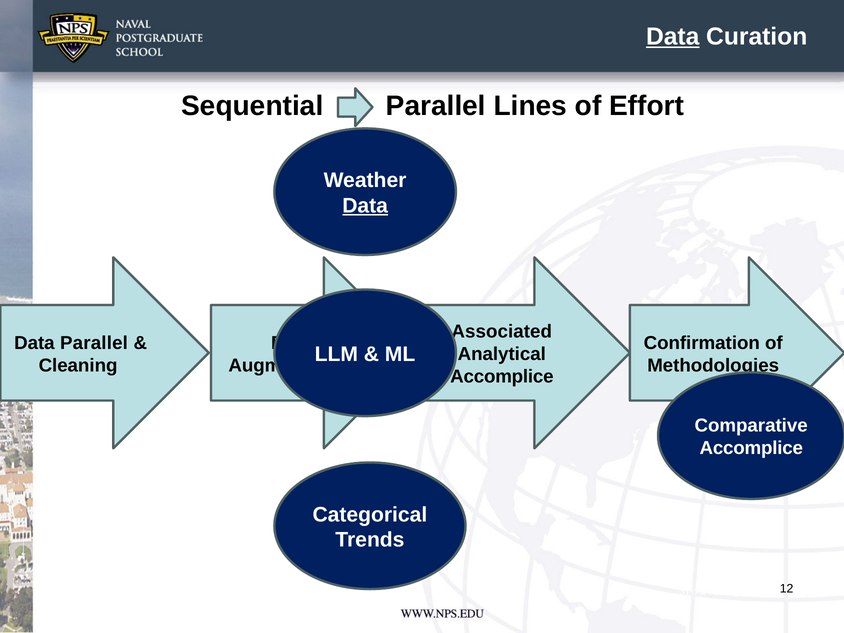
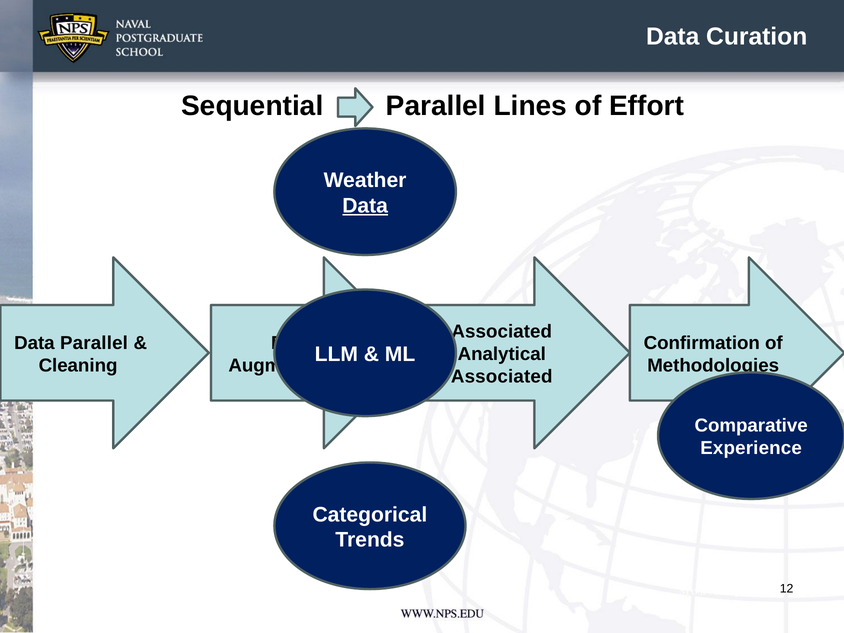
Data underline: present -> none (673, 37)
Accomplice: Accomplice -> Associated (502, 377)
Accomplice: Accomplice -> Experience (751, 448)
